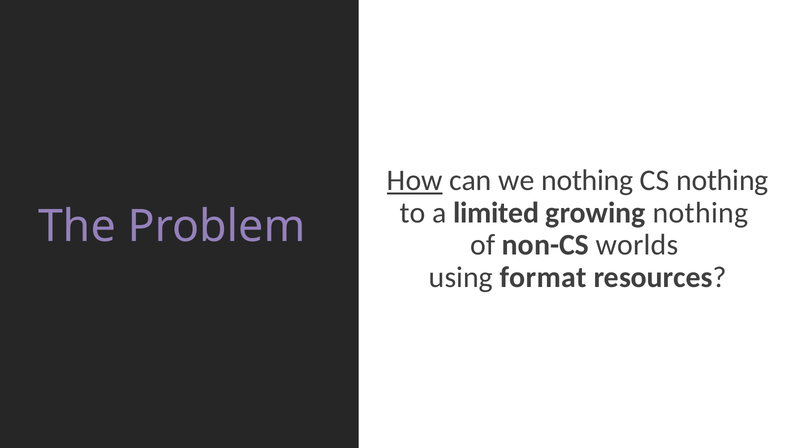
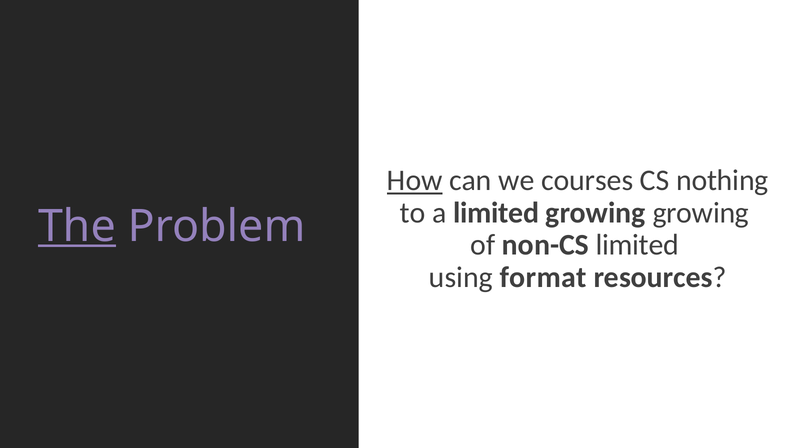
we nothing: nothing -> courses (587, 181)
growing nothing: nothing -> growing (701, 213)
The underline: none -> present (77, 227)
non-CS worlds: worlds -> limited (637, 245)
